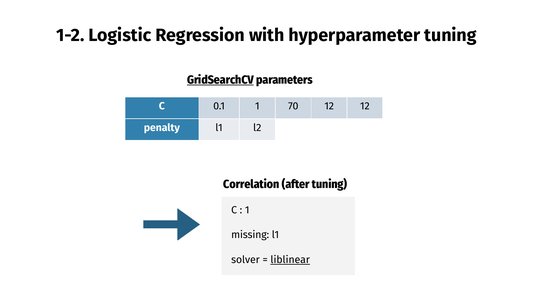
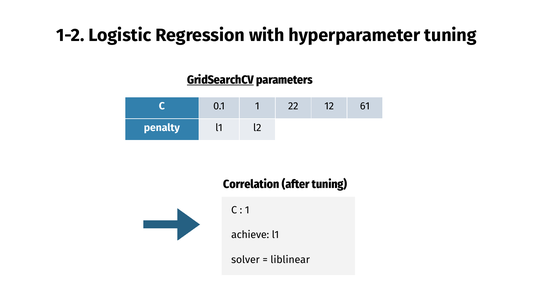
70: 70 -> 22 (293, 106)
12 12: 12 -> 61 (365, 106)
missing: missing -> achieve (250, 235)
liblinear underline: present -> none (290, 260)
